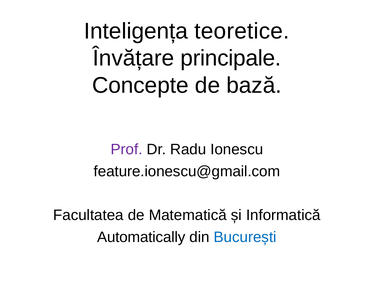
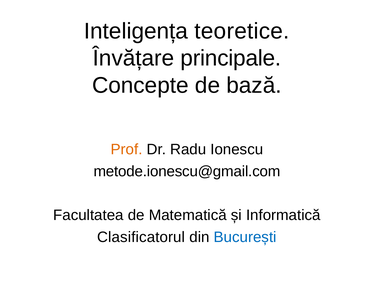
Prof colour: purple -> orange (127, 149)
feature.ionescu@gmail.com: feature.ionescu@gmail.com -> metode.ionescu@gmail.com (187, 171)
Automatically: Automatically -> Clasificatorul (141, 237)
